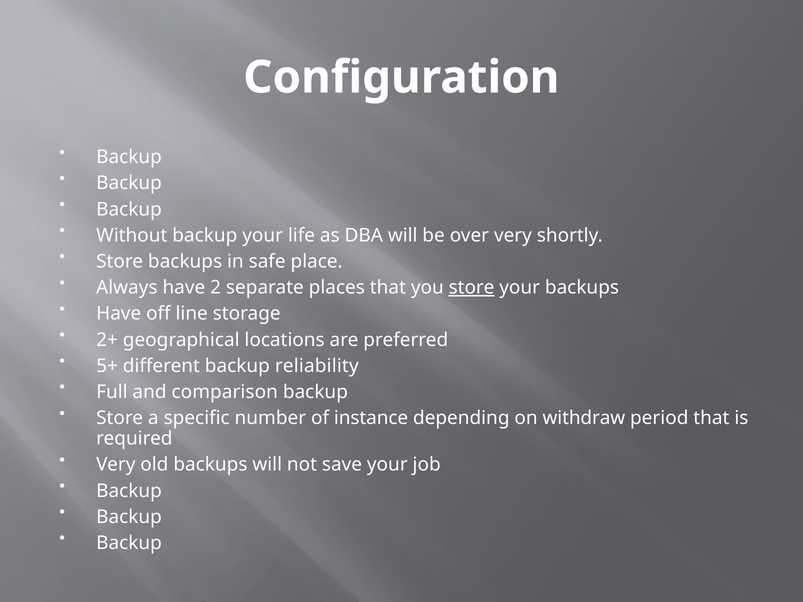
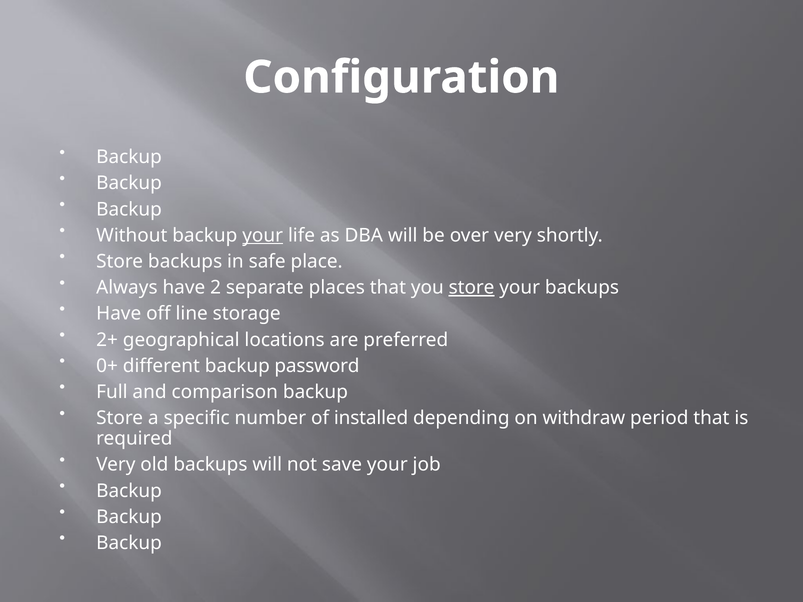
your underline: none -> present (263, 236)
5+: 5+ -> 0+ (107, 366)
reliability: reliability -> password (317, 366)
instance: instance -> installed (371, 418)
